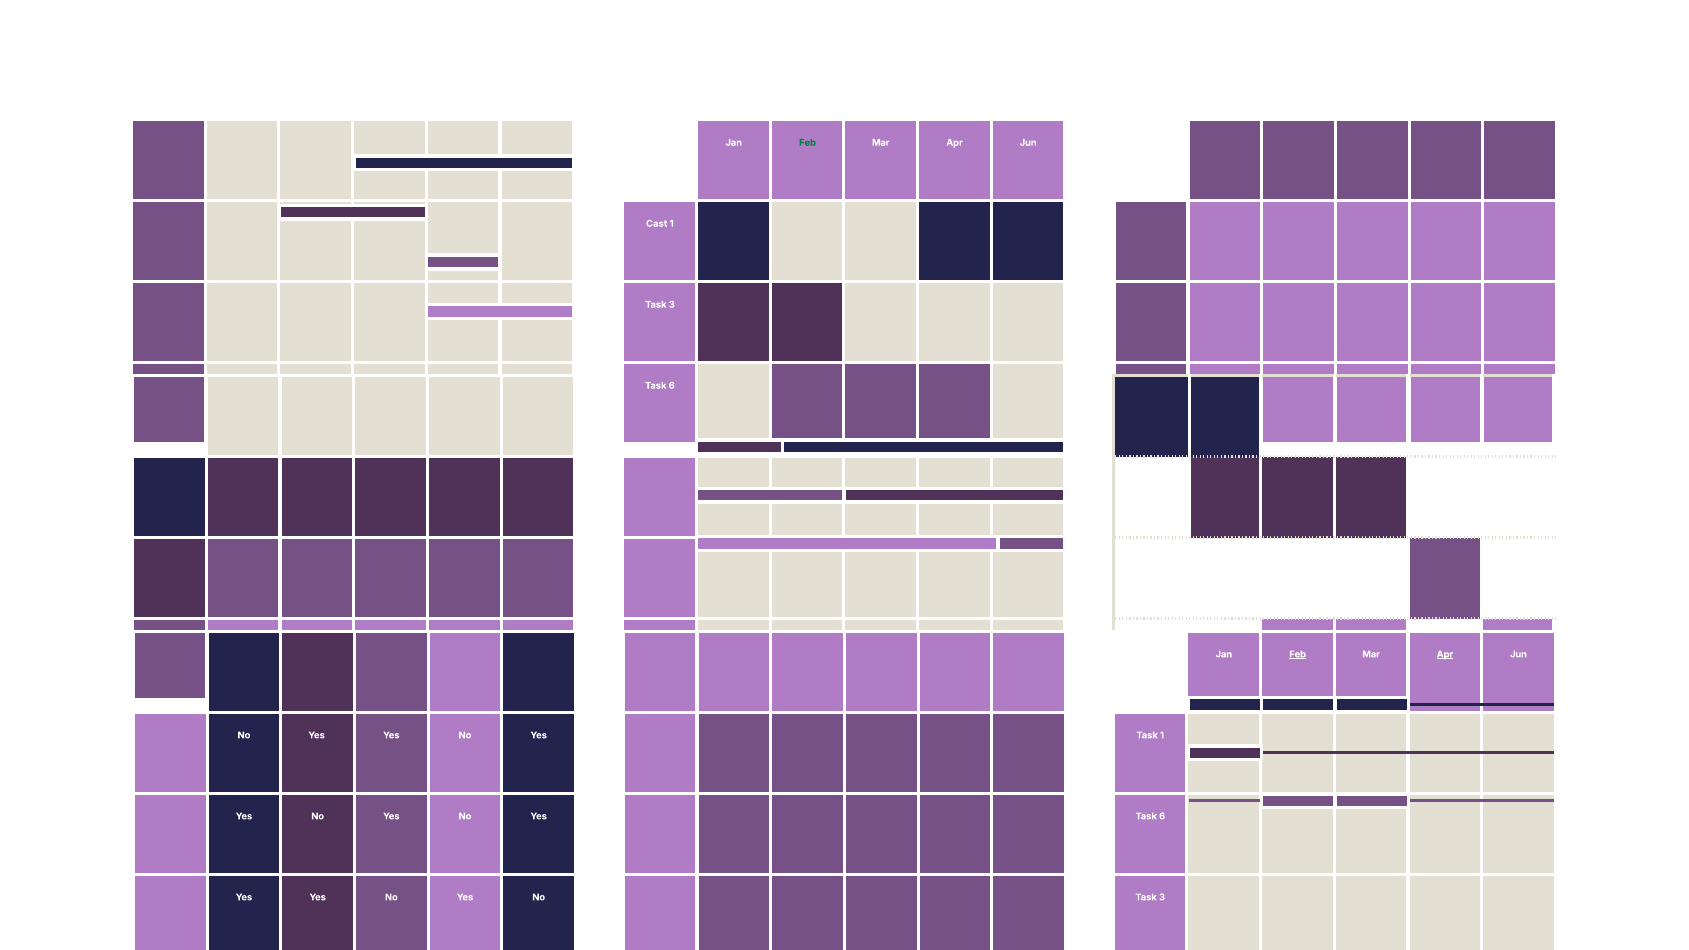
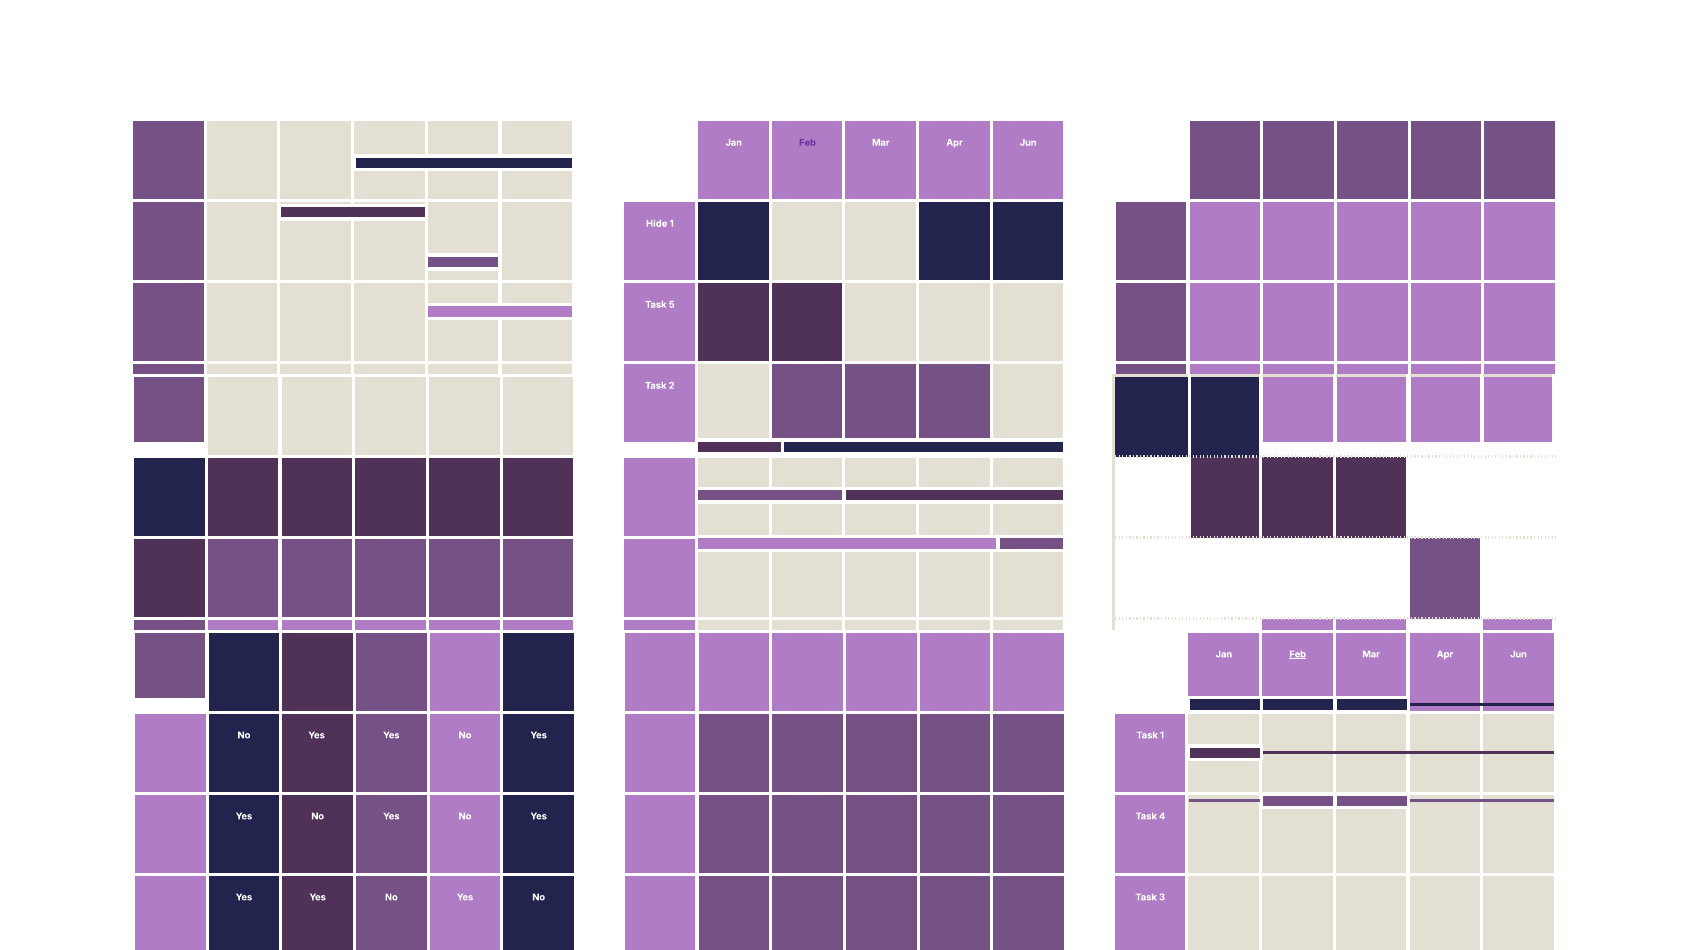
Feb colour: green -> purple (808, 143)
Cast: Cast -> Hide (657, 224)
3: 3 -> 5 (672, 305)
6: 6 -> 2 (672, 386)
Apr underline: present -> none (1445, 654)
6: 6 -> 4 (1162, 816)
